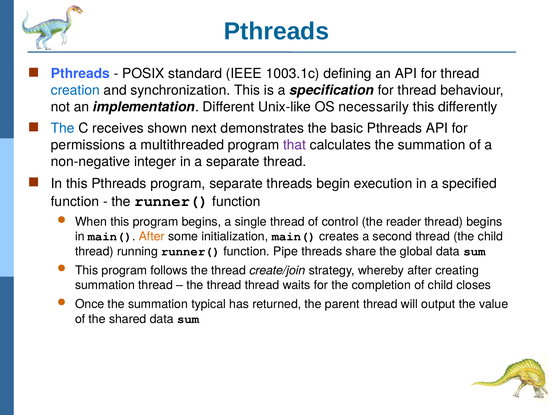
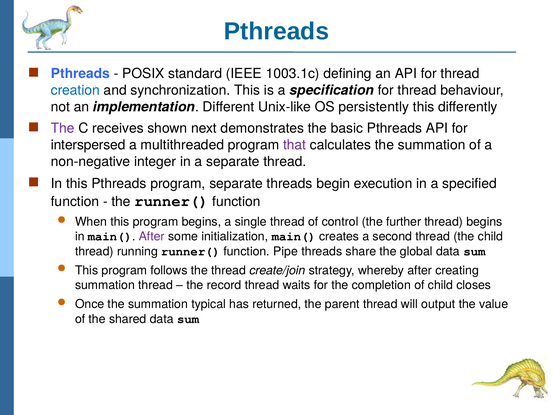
necessarily: necessarily -> persistently (374, 107)
The colour: blue -> purple (63, 128)
permissions: permissions -> interspersed (88, 145)
reader: reader -> further (404, 222)
After colour: orange -> purple (152, 236)
thread: thread -> record (224, 285)
